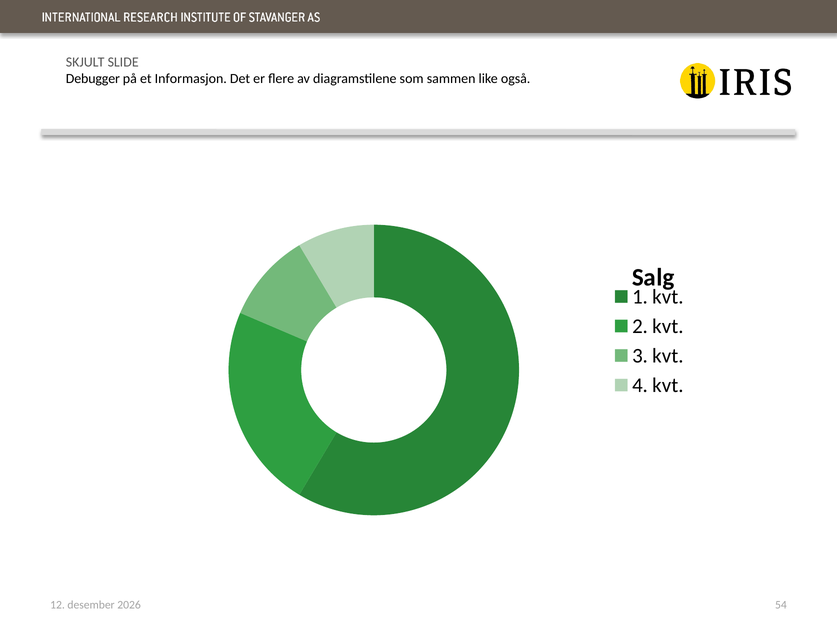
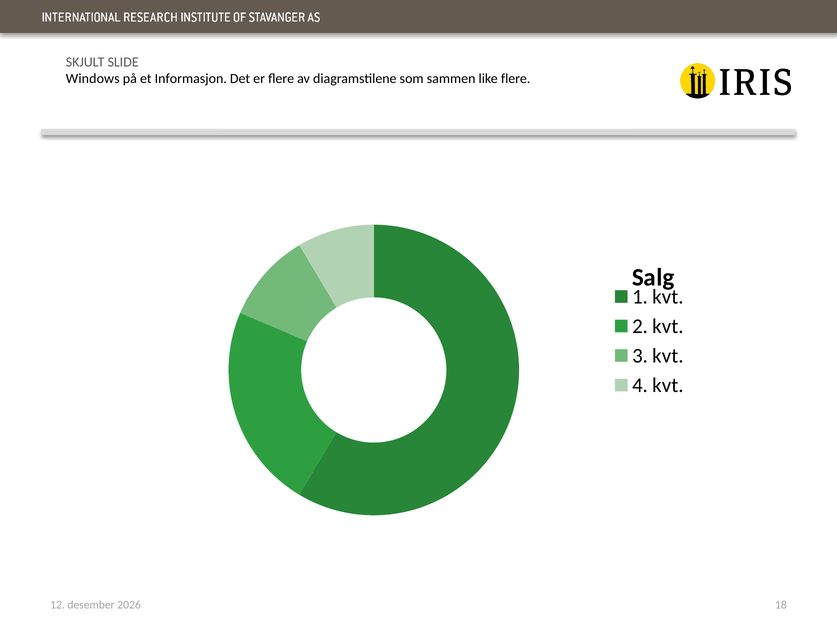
Debugger: Debugger -> Windows (93, 79)
like også: også -> flere (516, 79)
54: 54 -> 18 (781, 605)
